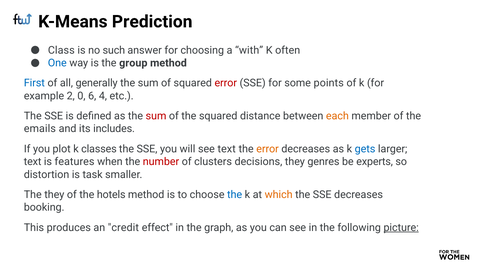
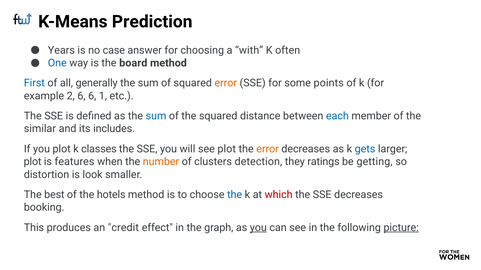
Class: Class -> Years (61, 50)
such: such -> case (114, 50)
group: group -> board (133, 63)
error colour: red -> orange (226, 83)
2 0: 0 -> 6 (81, 96)
4: 4 -> 1 (103, 96)
sum colour: red -> blue (156, 116)
each colour: orange -> blue (337, 116)
emails: emails -> similar (40, 129)
see text: text -> plot (227, 149)
text: text -> plot (33, 162)
number colour: red -> orange (161, 162)
decisions: decisions -> detection (258, 162)
genres: genres -> ratings (323, 162)
experts: experts -> getting (374, 162)
task: task -> look (93, 175)
The they: they -> best (54, 195)
which colour: orange -> red (279, 195)
you underline: none -> present (258, 228)
